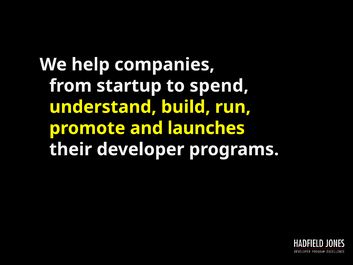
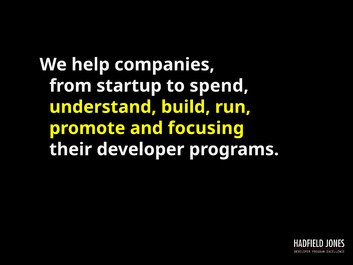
launches: launches -> focusing (206, 128)
